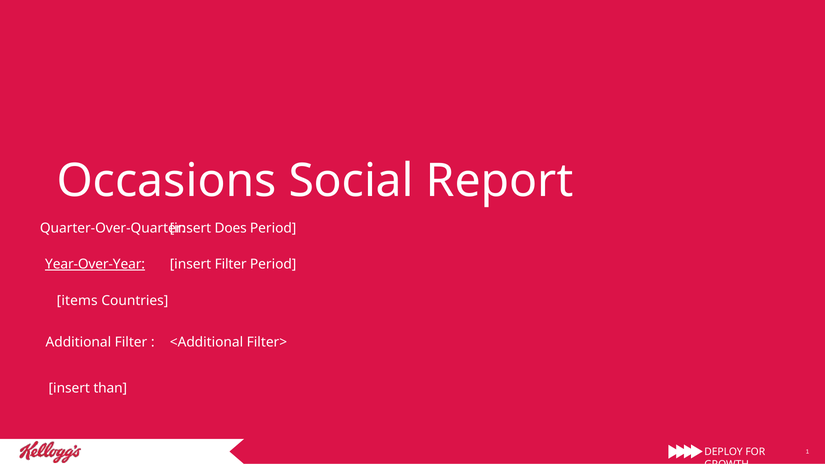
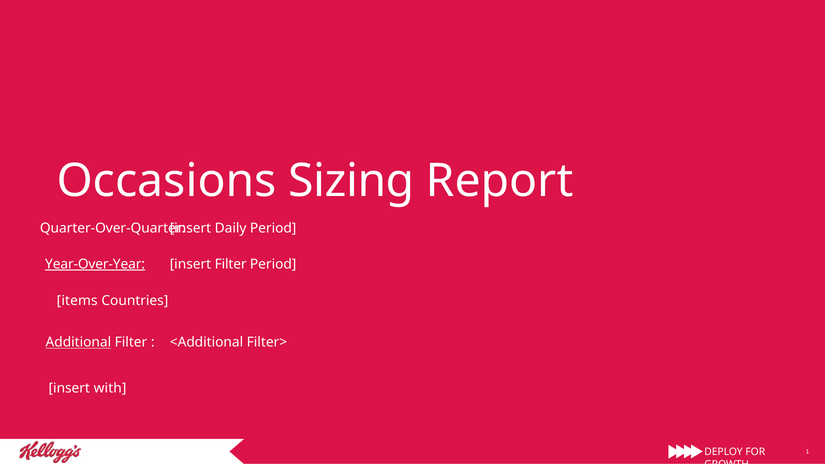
Social: Social -> Sizing (351, 181)
Does: Does -> Daily (231, 228)
Additional underline: none -> present (78, 342)
than: than -> with (110, 388)
